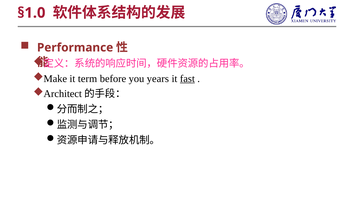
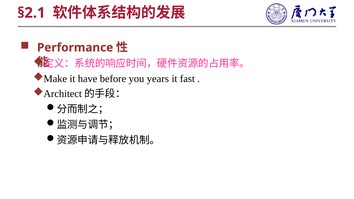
§1.0: §1.0 -> §2.1 (31, 13)
term: term -> have (88, 79)
fast underline: present -> none (187, 79)
